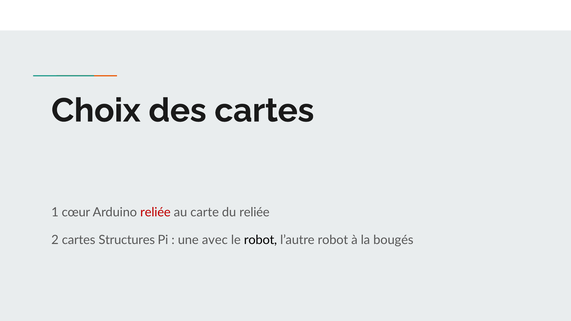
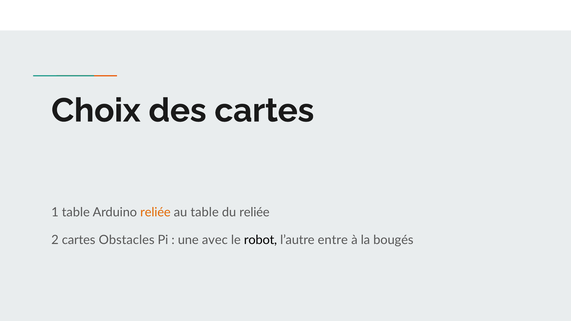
1 cœur: cœur -> table (76, 212)
reliée colour: red -> orange (155, 212)
au carte: carte -> table (205, 212)
Structures: Structures -> Obstacles (127, 240)
l’autre robot: robot -> entre (333, 240)
